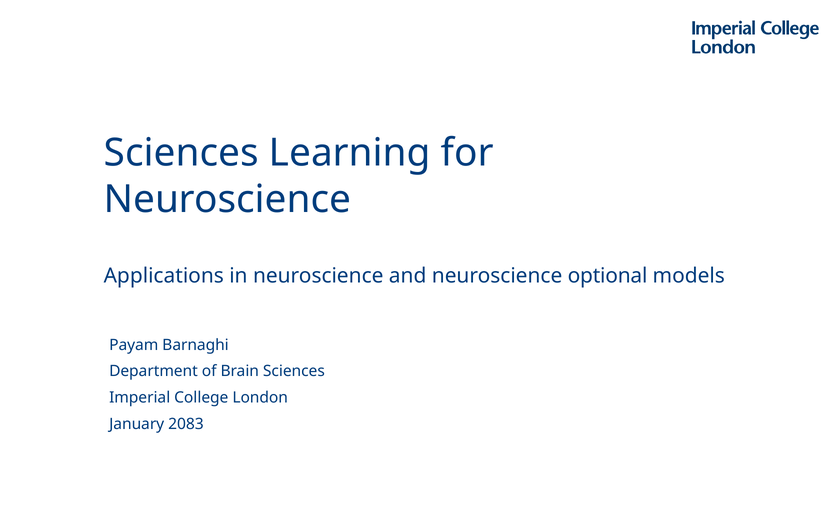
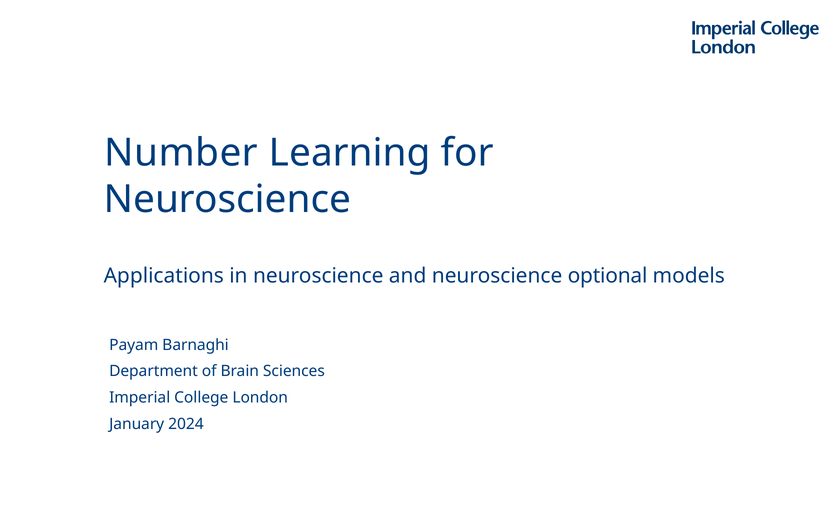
Sciences: Sciences -> Number (181, 153)
2083: 2083 -> 2024 (186, 424)
